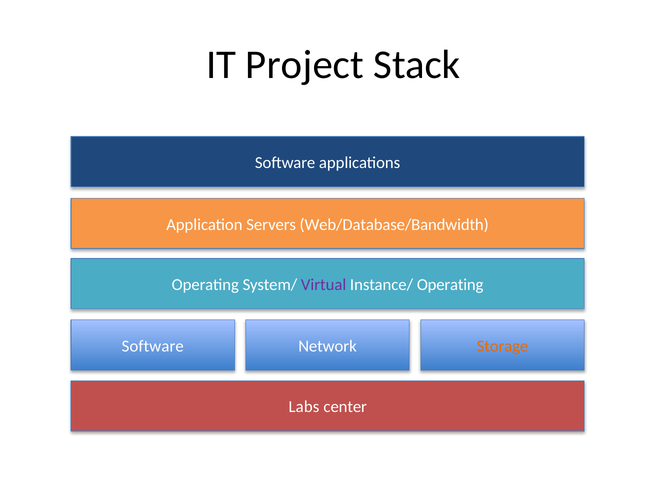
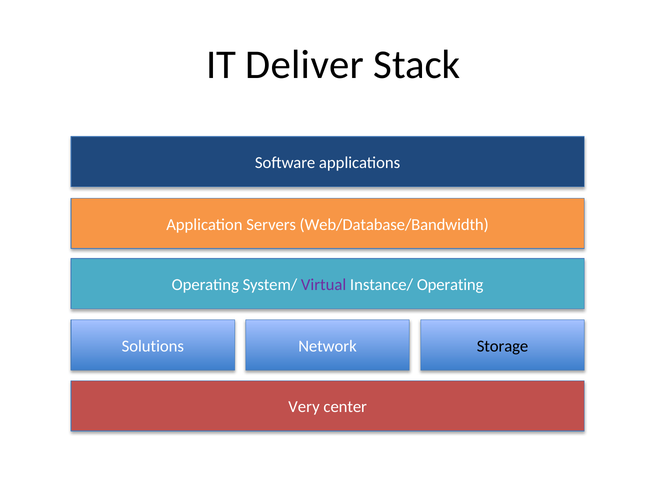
Project: Project -> Deliver (305, 65)
Software: Software -> Solutions (153, 346)
Storage colour: orange -> black (502, 346)
Labs: Labs -> Very (304, 406)
